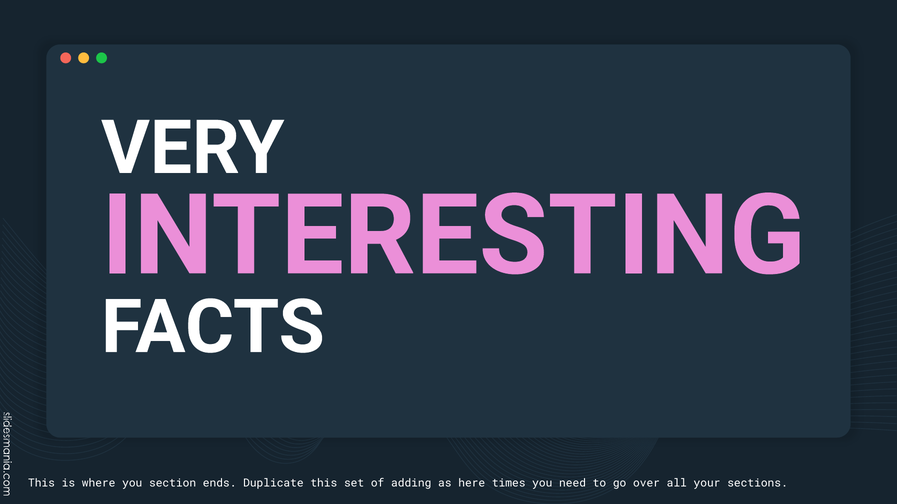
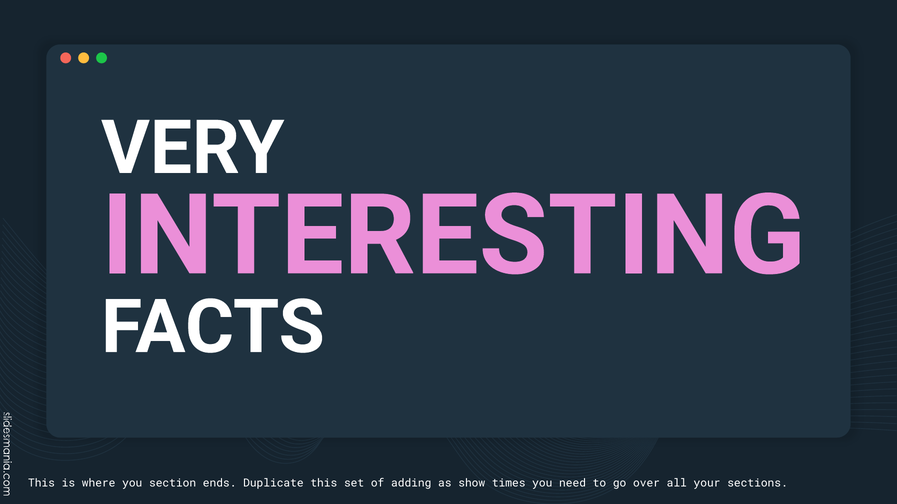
here: here -> show (472, 484)
